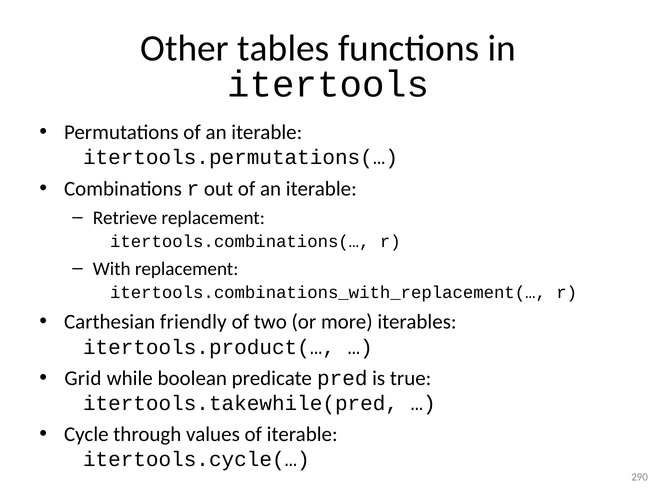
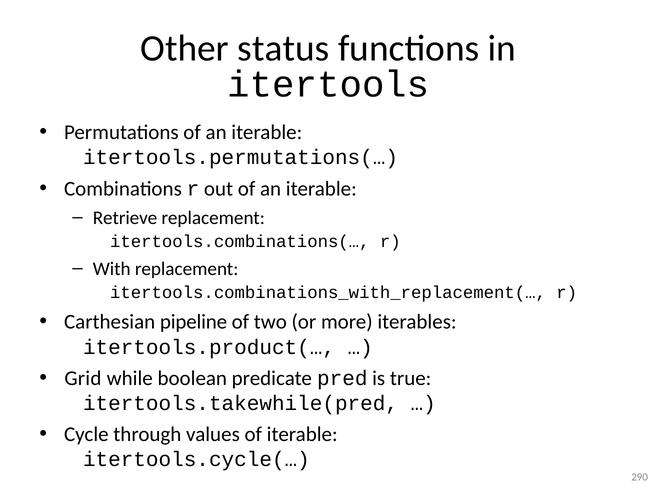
tables: tables -> status (283, 48)
friendly: friendly -> pipeline (193, 322)
